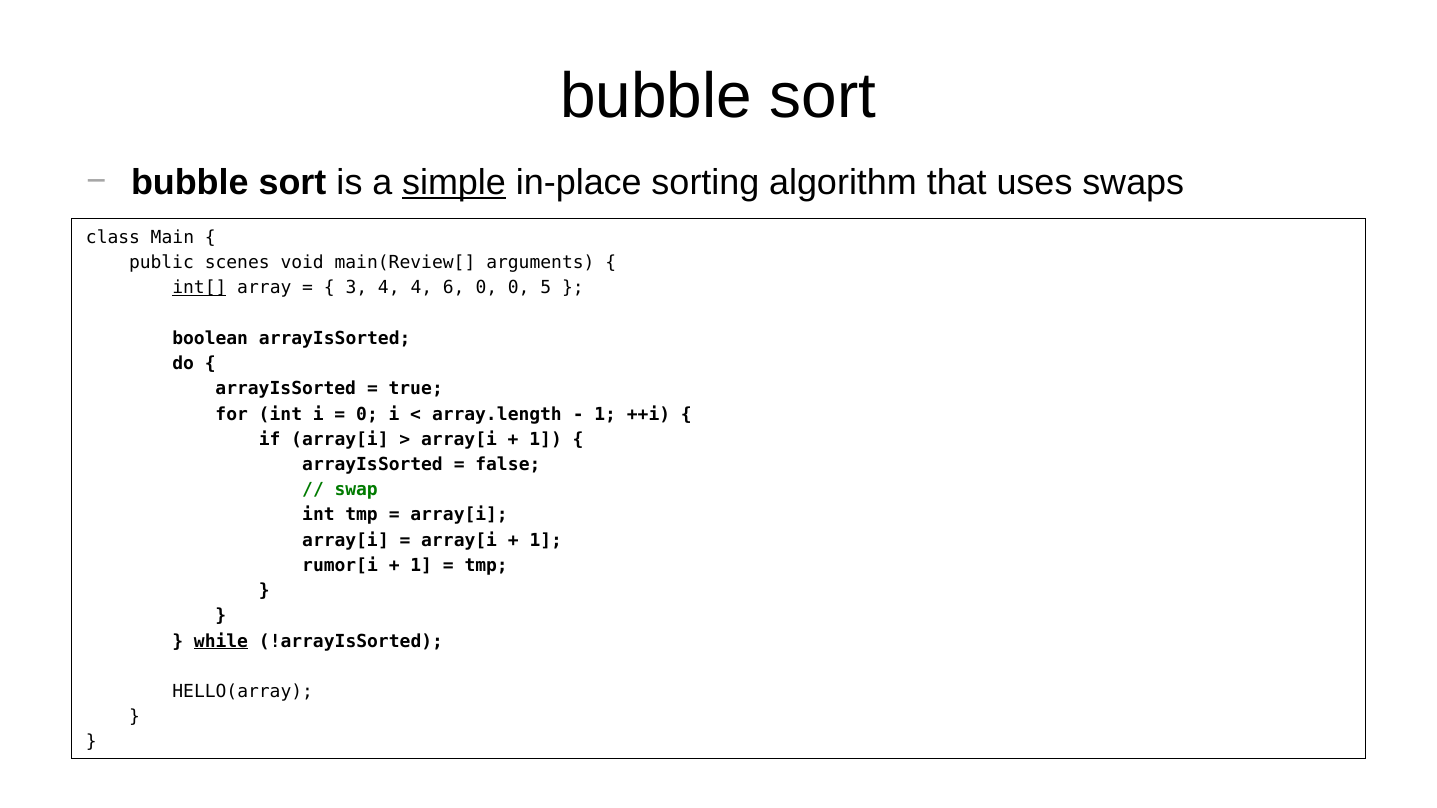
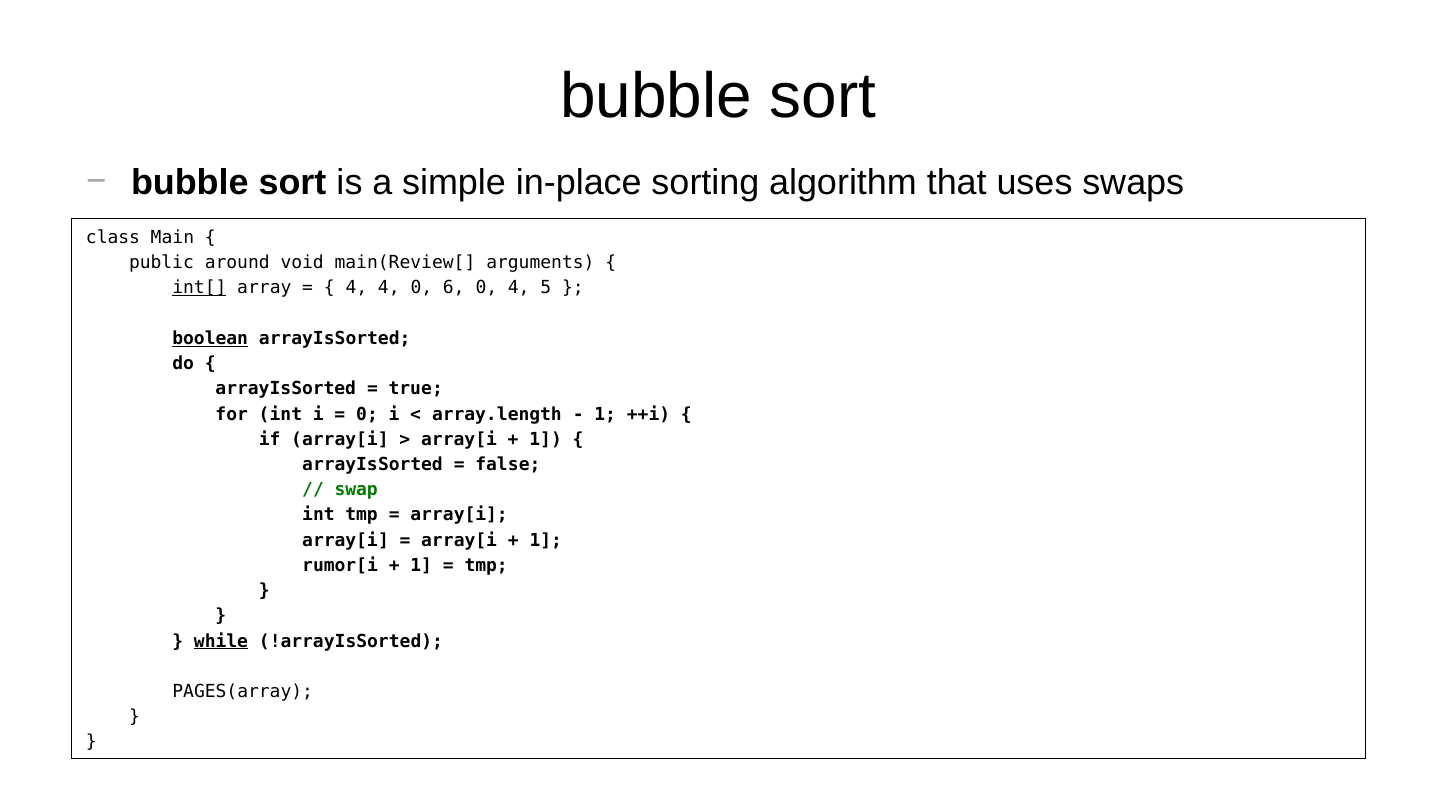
simple underline: present -> none (454, 183)
scenes: scenes -> around (237, 263)
3: 3 -> 4 (356, 288)
4 4: 4 -> 0 (421, 288)
0 0: 0 -> 4 (519, 288)
boolean underline: none -> present (210, 339)
HELLO(array: HELLO(array -> PAGES(array (243, 692)
